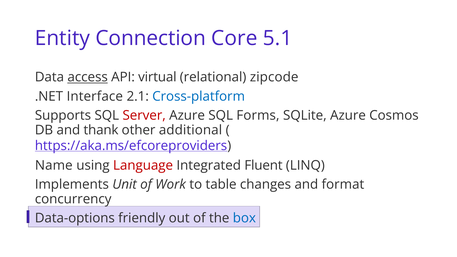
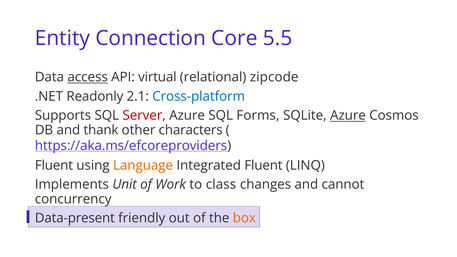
5.1: 5.1 -> 5.5 (278, 38)
Interface: Interface -> Readonly (95, 96)
Azure underline: none -> present (348, 116)
additional: additional -> characters (191, 130)
Name: Name -> Fluent (54, 165)
Language colour: red -> orange (143, 165)
table: table -> class (221, 185)
format: format -> cannot (343, 185)
Data-options: Data-options -> Data-present (75, 218)
box colour: blue -> orange (244, 218)
